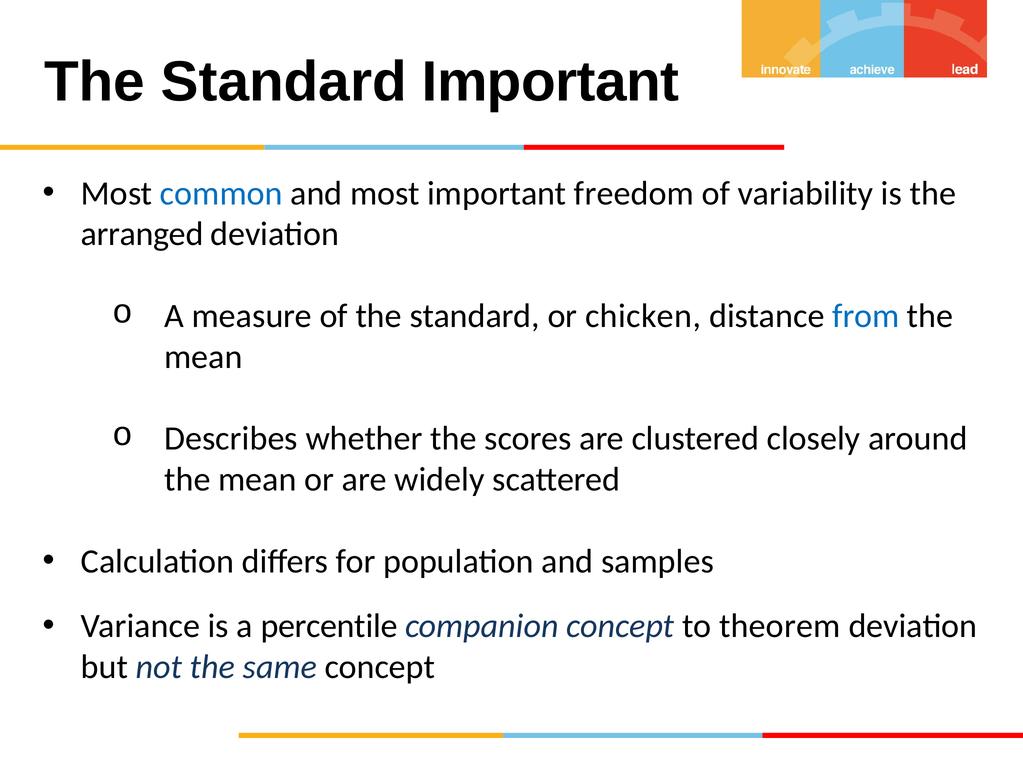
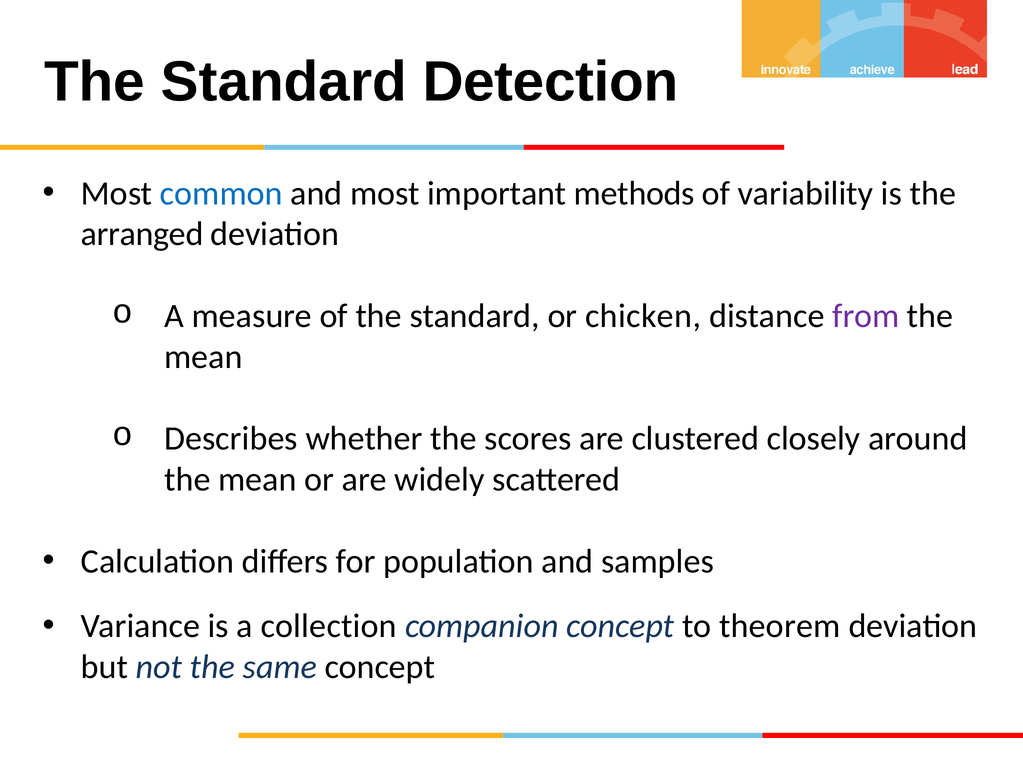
Standard Important: Important -> Detection (550, 82)
freedom: freedom -> methods (634, 193)
from colour: blue -> purple (866, 316)
percentile: percentile -> collection (329, 626)
